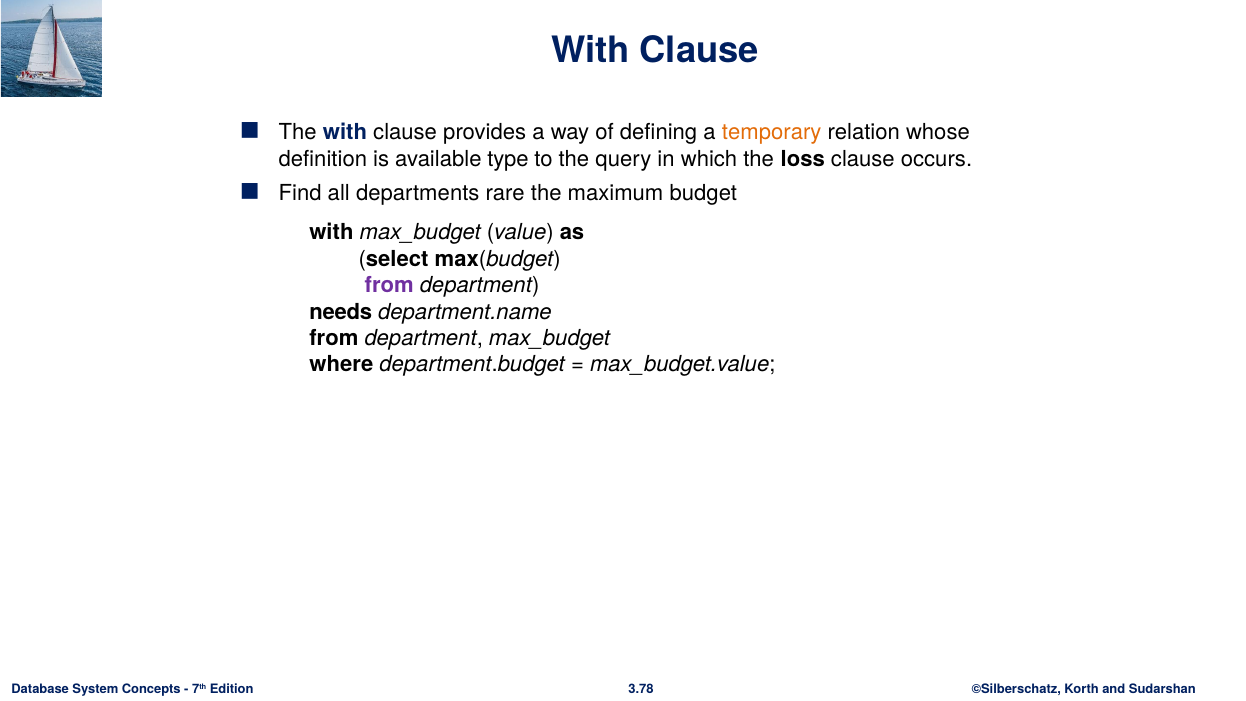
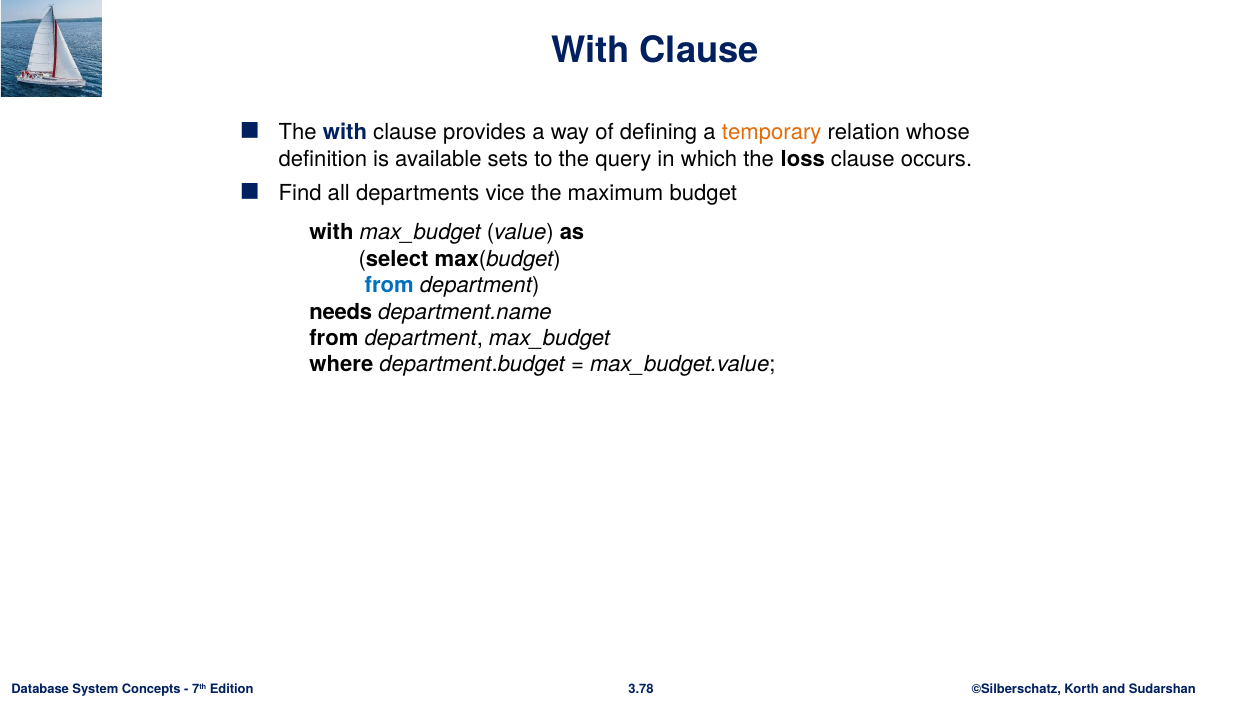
type: type -> sets (508, 159)
rare: rare -> vice (505, 193)
from colour: purple -> blue (389, 285)
